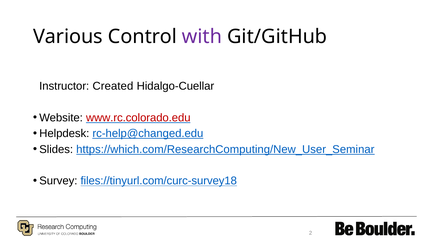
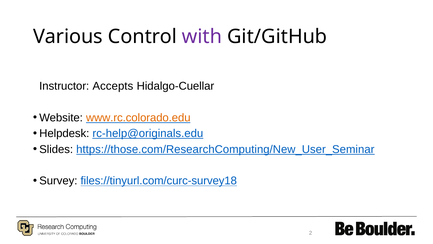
Created: Created -> Accepts (113, 86)
www.rc.colorado.edu colour: red -> orange (138, 118)
rc-help@changed.edu: rc-help@changed.edu -> rc-help@originals.edu (148, 133)
https://which.com/ResearchComputing/New_User_Seminar: https://which.com/ResearchComputing/New_User_Seminar -> https://those.com/ResearchComputing/New_User_Seminar (225, 149)
